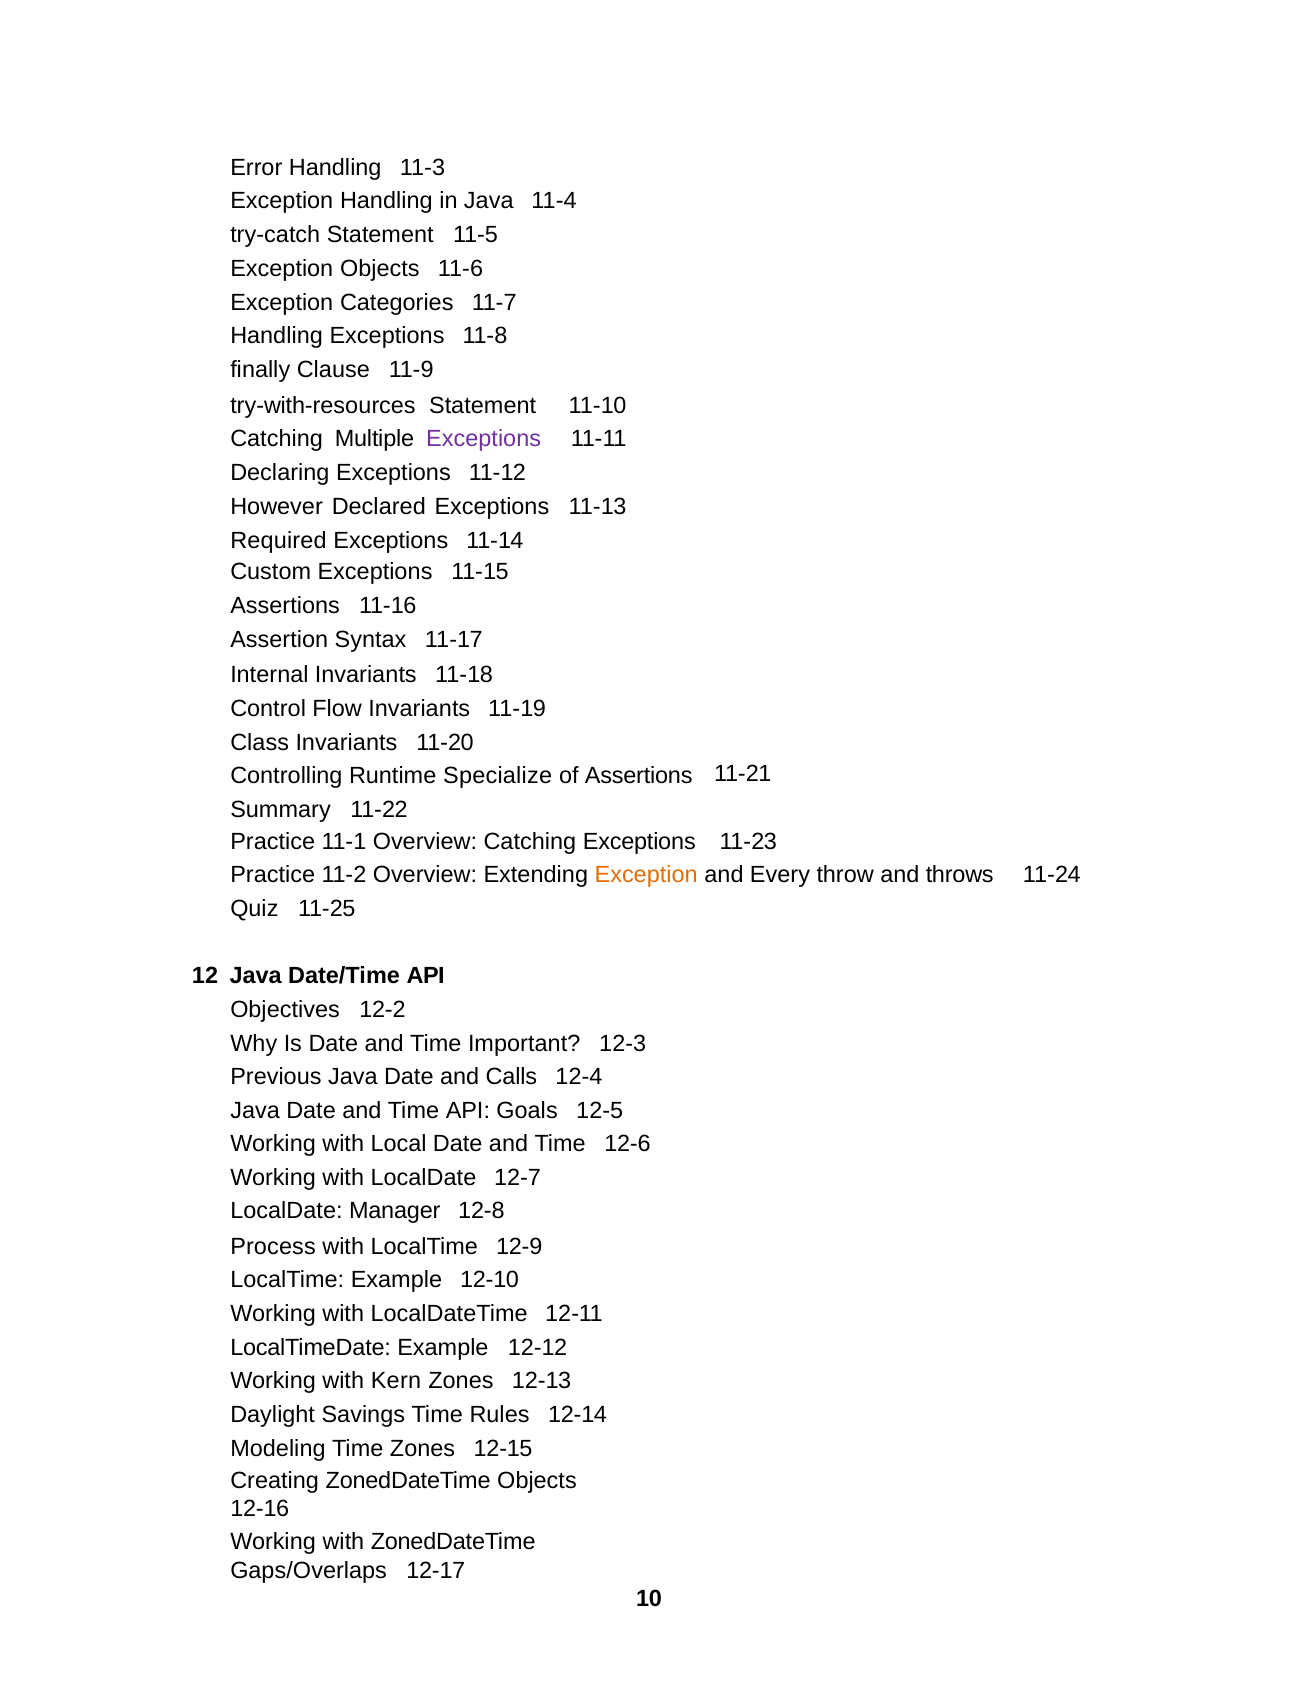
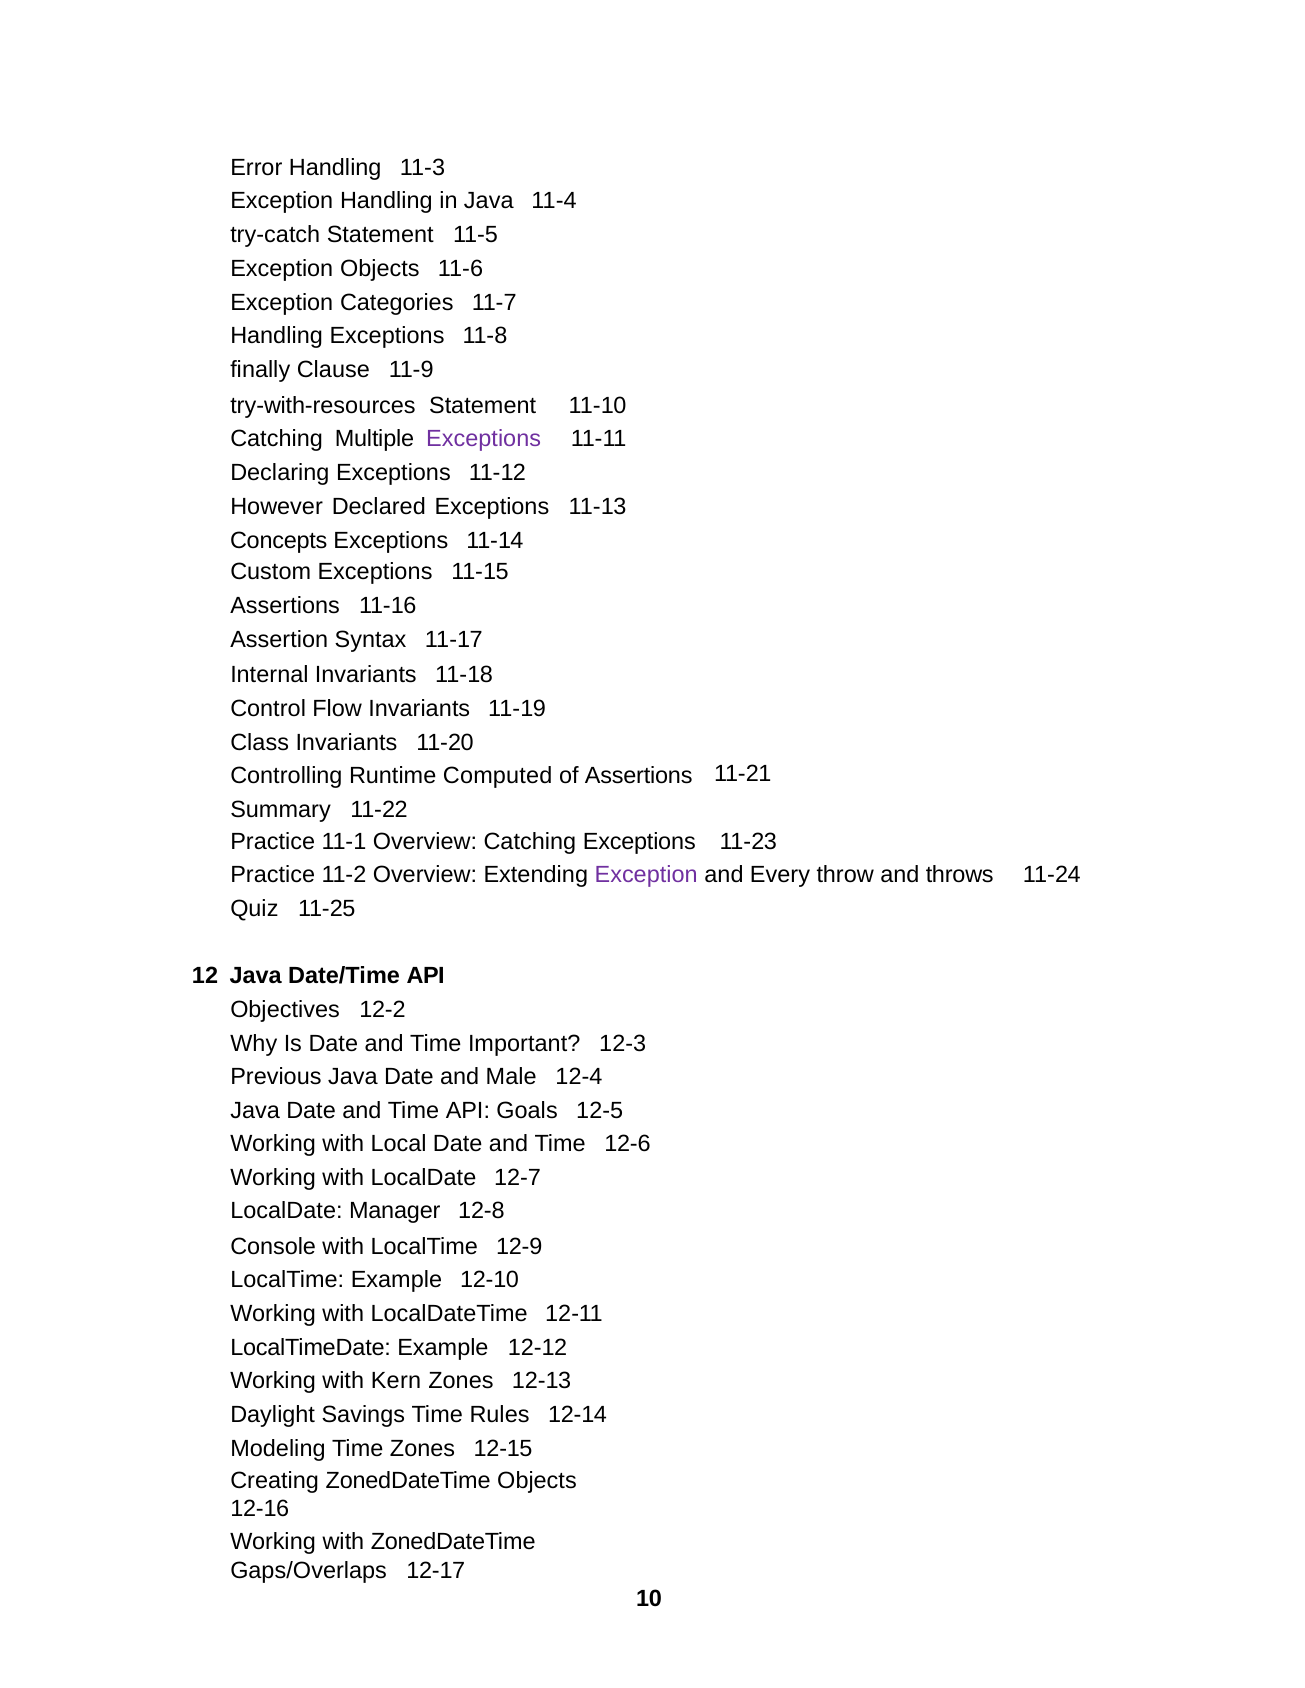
Required: Required -> Concepts (279, 541)
Specialize: Specialize -> Computed (498, 777)
Exception colour: orange -> purple (646, 875)
Calls: Calls -> Male (511, 1077)
Process: Process -> Console (273, 1247)
